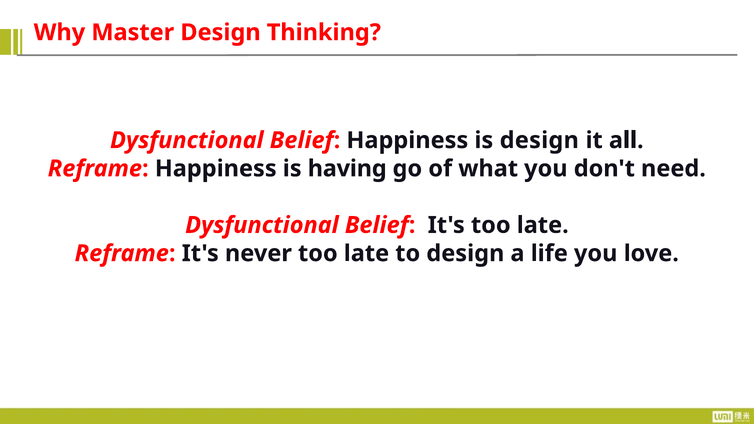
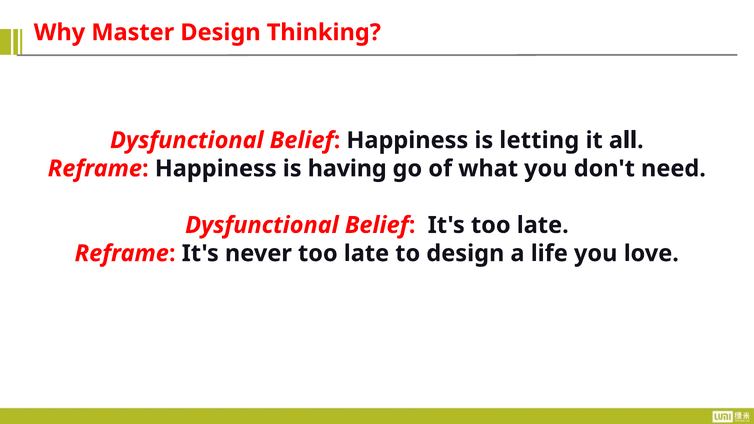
is design: design -> letting (539, 140)
